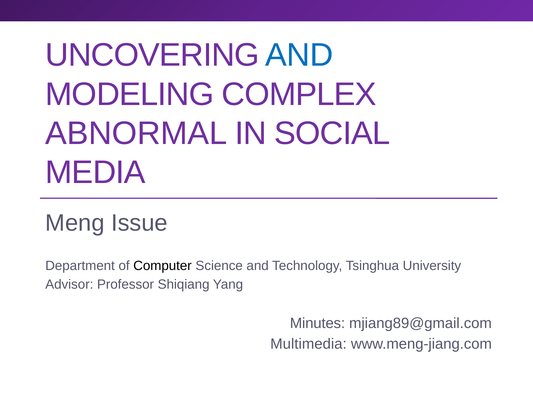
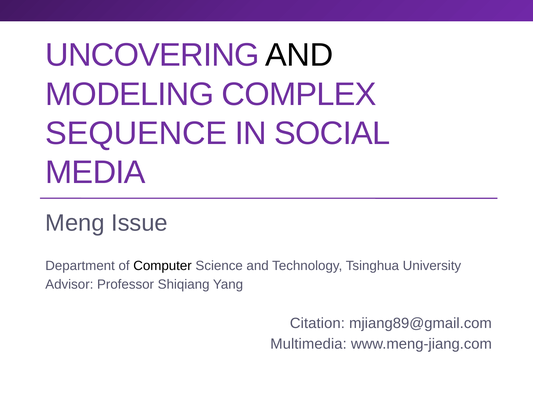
AND colour: blue -> black (299, 55)
ABNORMAL: ABNORMAL -> SEQUENCE (136, 133)
Minutes: Minutes -> Citation (317, 323)
